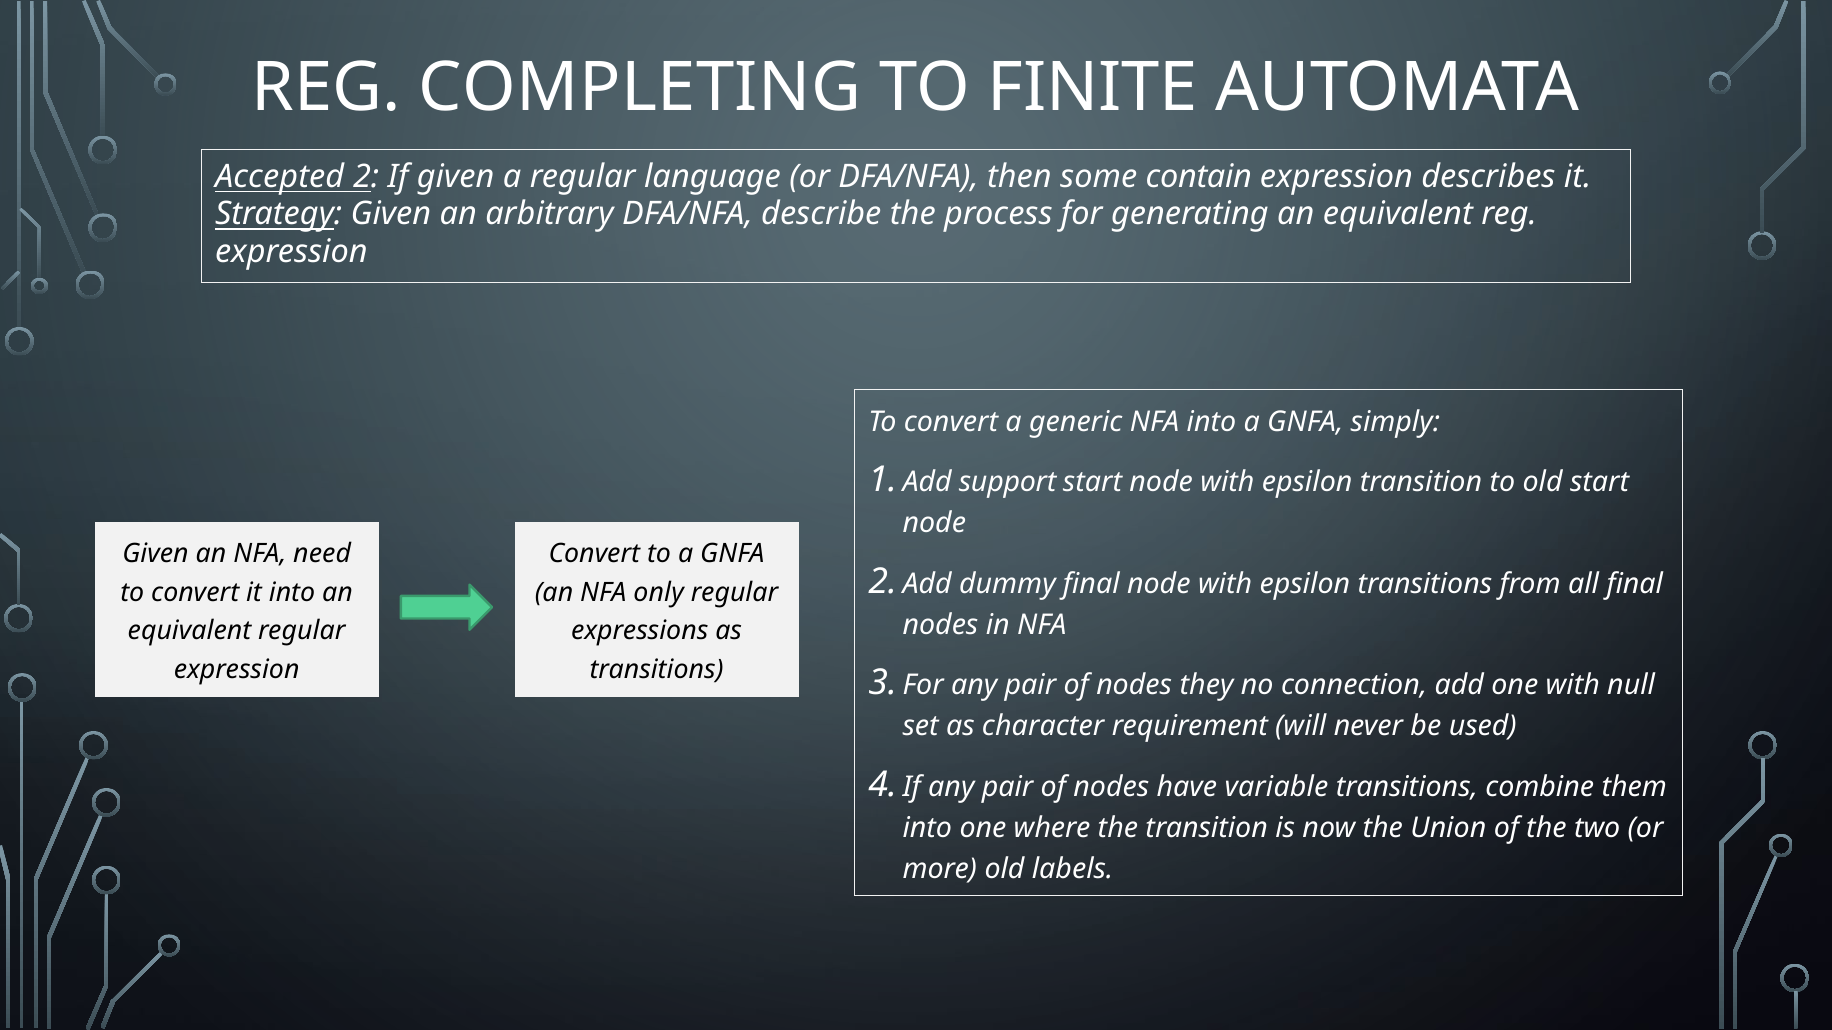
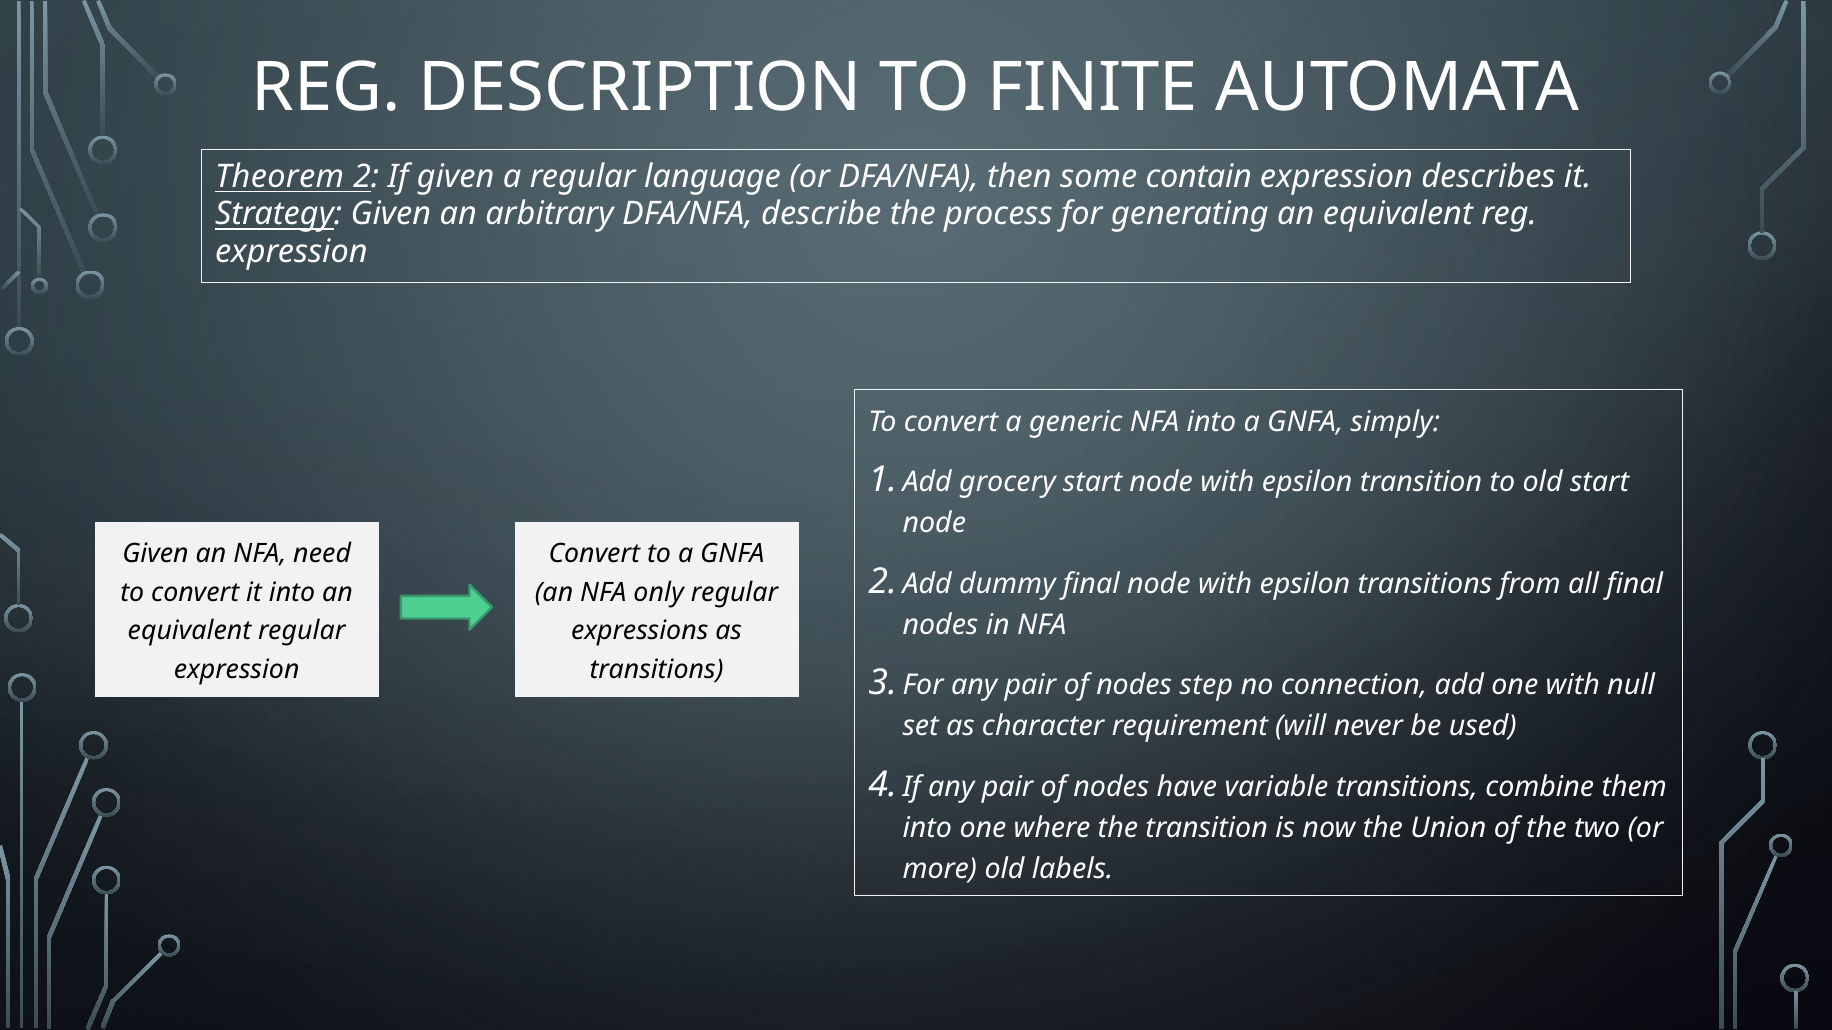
COMPLETING: COMPLETING -> DESCRIPTION (640, 88)
Accepted: Accepted -> Theorem (280, 177)
support: support -> grocery (1007, 482)
they: they -> step (1206, 686)
